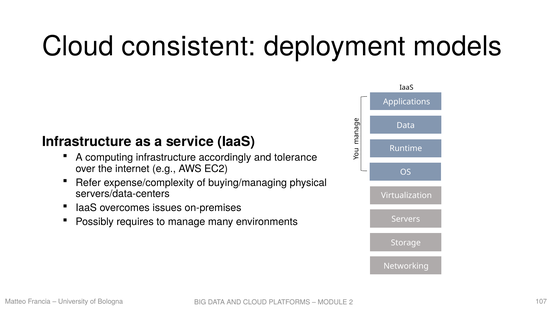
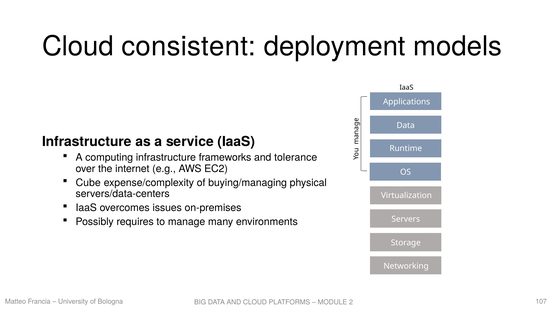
accordingly: accordingly -> frameworks (225, 157)
Refer: Refer -> Cube (88, 183)
